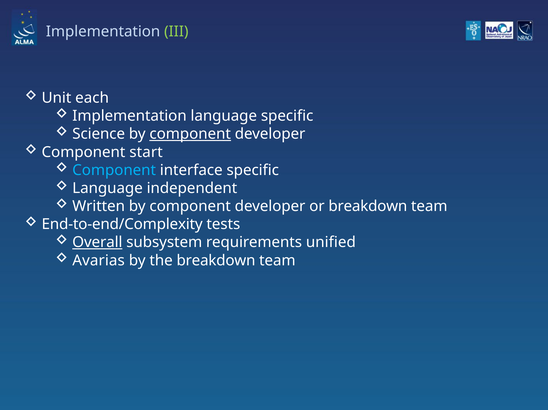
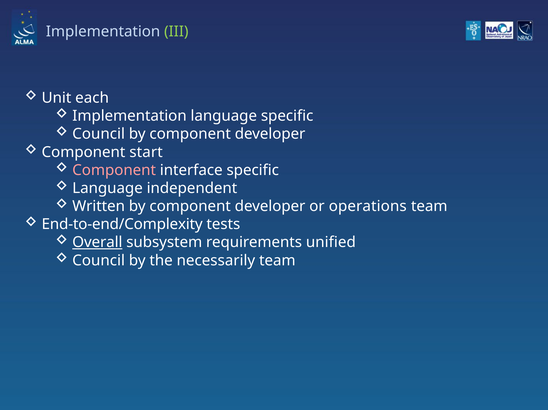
Science: Science -> Council (99, 134)
component underline: present -> none (190, 134)
Component colour: light blue -> pink (114, 170)
or breakdown: breakdown -> operations (368, 207)
Avarias: Avarias -> Council (99, 261)
the breakdown: breakdown -> necessarily (216, 261)
